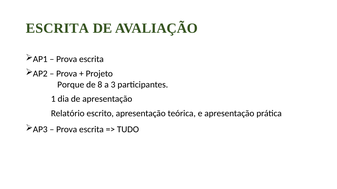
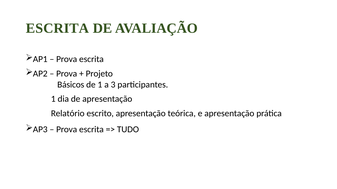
Porque: Porque -> Básicos (71, 85)
de 8: 8 -> 1 (100, 85)
